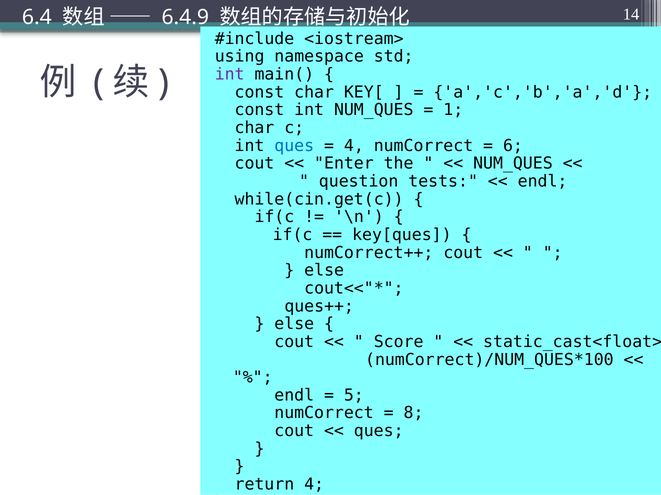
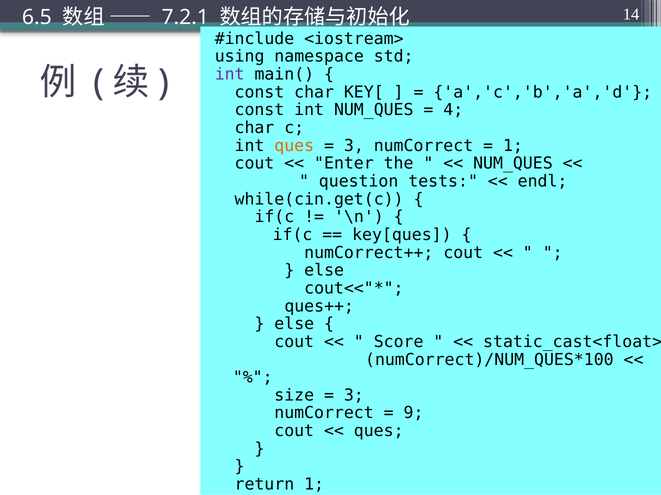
6.4: 6.4 -> 6.5 (37, 17)
6.4.9: 6.4.9 -> 7.2.1 (185, 17)
1: 1 -> 4 (453, 110)
ques colour: blue -> orange (294, 146)
4: 4 -> 3 (354, 146)
6: 6 -> 1 (513, 146)
endl: endl -> size (294, 396)
5: 5 -> 3 (354, 396)
8: 8 -> 9 (414, 414)
return 4: 4 -> 1 (314, 485)
